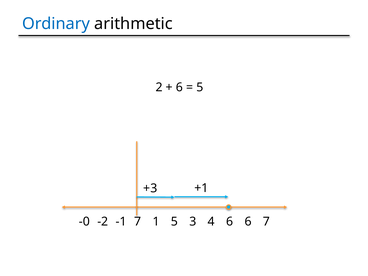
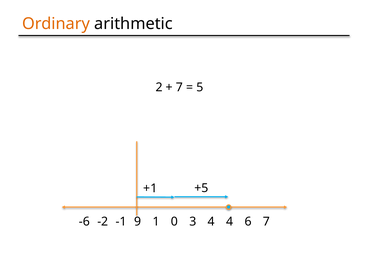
Ordinary colour: blue -> orange (56, 24)
6: 6 -> 7 (179, 87)
+1: +1 -> +5 (201, 188)
+3: +3 -> +1 (150, 188)
-0: -0 -> -6 (84, 222)
-1 7: 7 -> 9 (138, 222)
1 5: 5 -> 0 (174, 222)
4 6: 6 -> 4 (230, 222)
